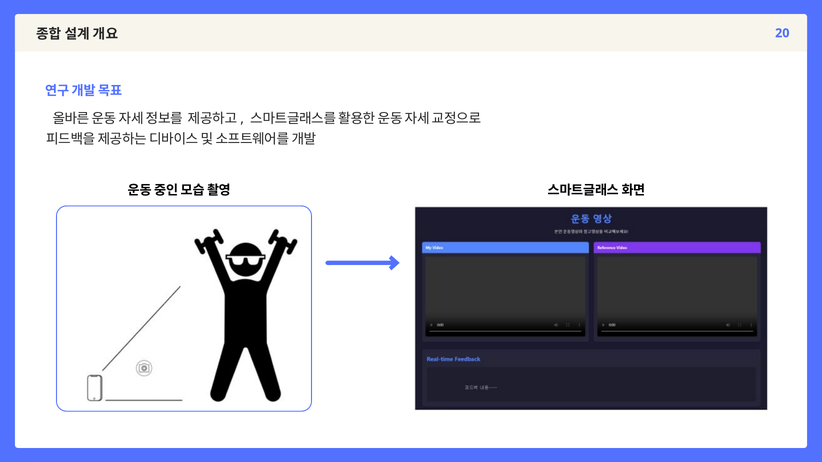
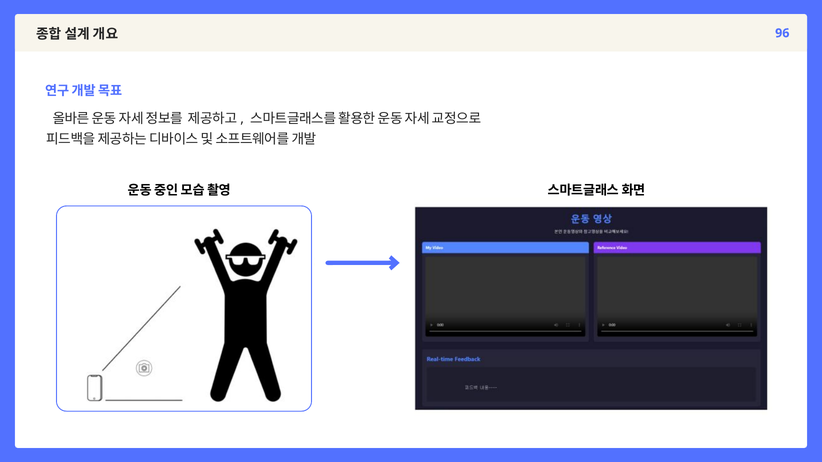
20: 20 -> 96 (782, 33)
